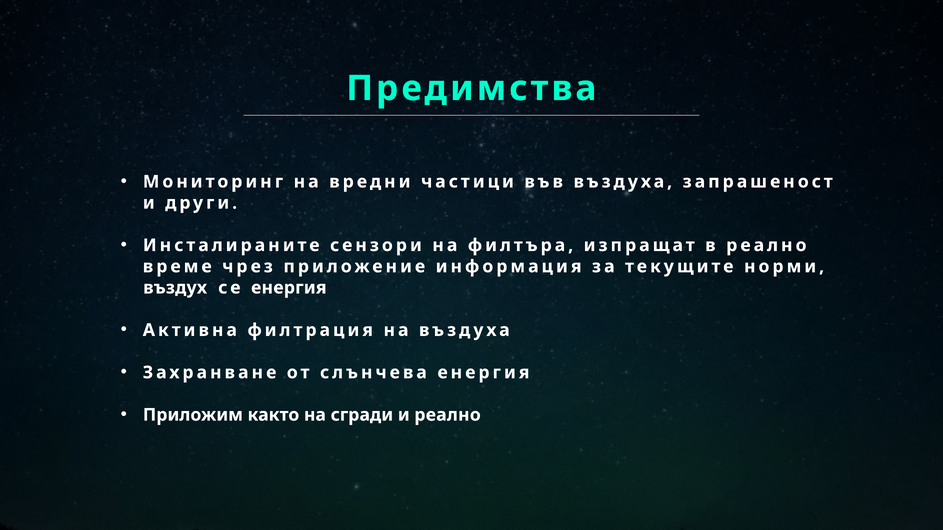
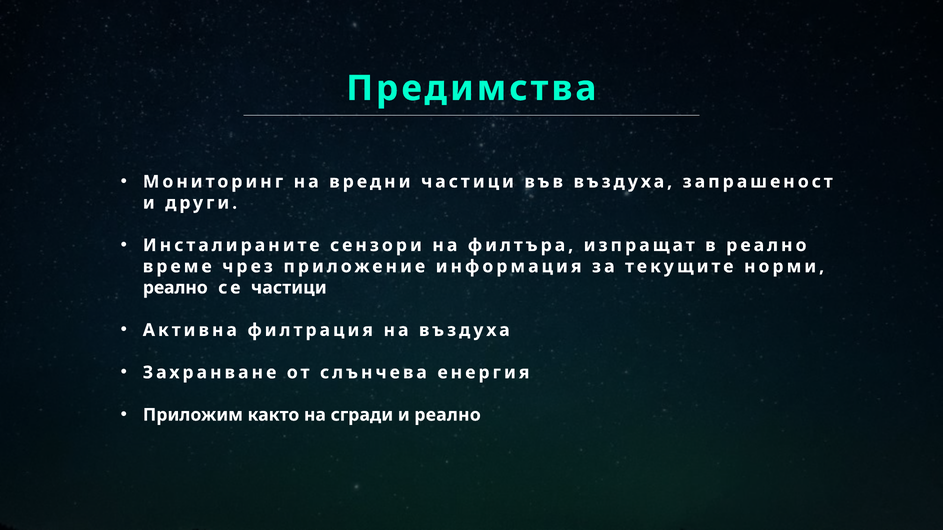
въздух: въздух -> реално (175, 288)
се енергия: енергия -> частици (289, 288)
